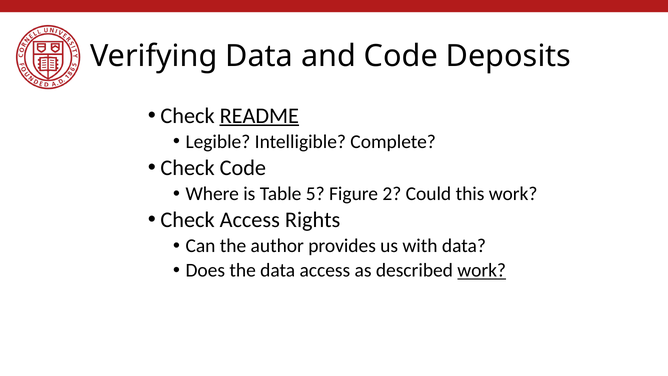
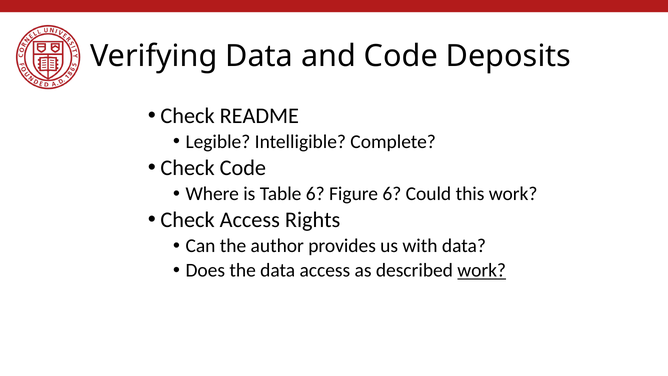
README underline: present -> none (259, 116)
Table 5: 5 -> 6 (315, 194)
Figure 2: 2 -> 6 (392, 194)
